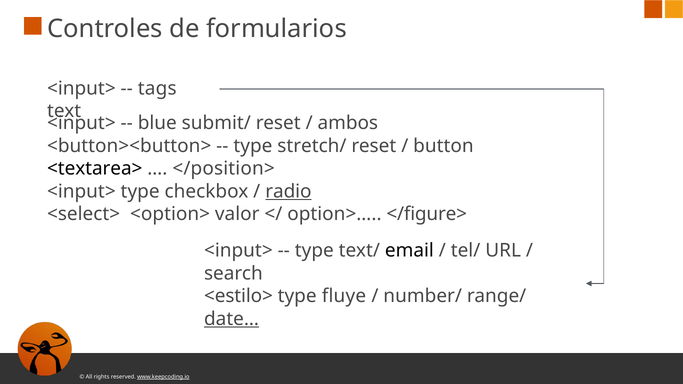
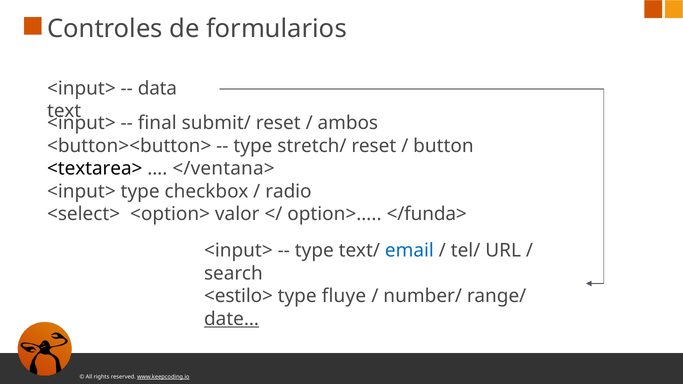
tags: tags -> data (157, 88)
blue: blue -> final (157, 123)
</position>: </position> -> </ventana> (224, 169)
radio underline: present -> none (288, 191)
</figure>: </figure> -> </funda> (427, 214)
email colour: black -> blue (409, 251)
